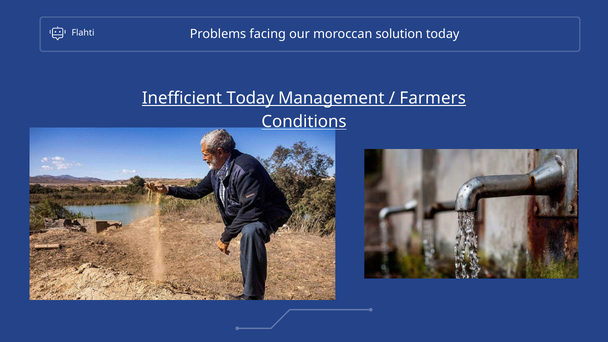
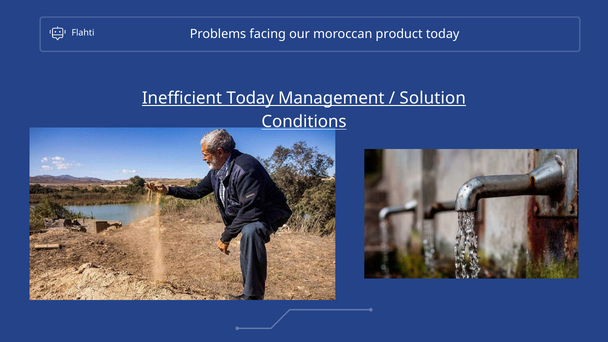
solution: solution -> product (399, 34)
Farmers: Farmers -> Solution (433, 98)
